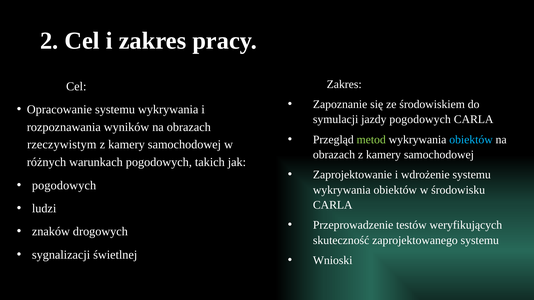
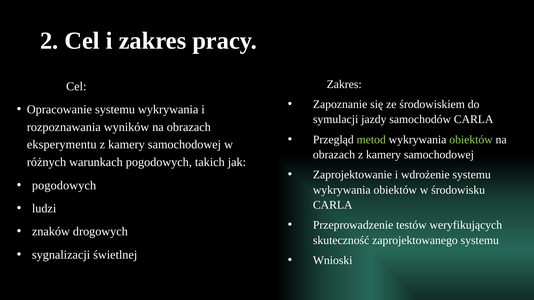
jazdy pogodowych: pogodowych -> samochodów (420, 120)
obiektów colour: light blue -> light green (471, 140)
rzeczywistym: rzeczywistym -> eksperymentu (62, 145)
